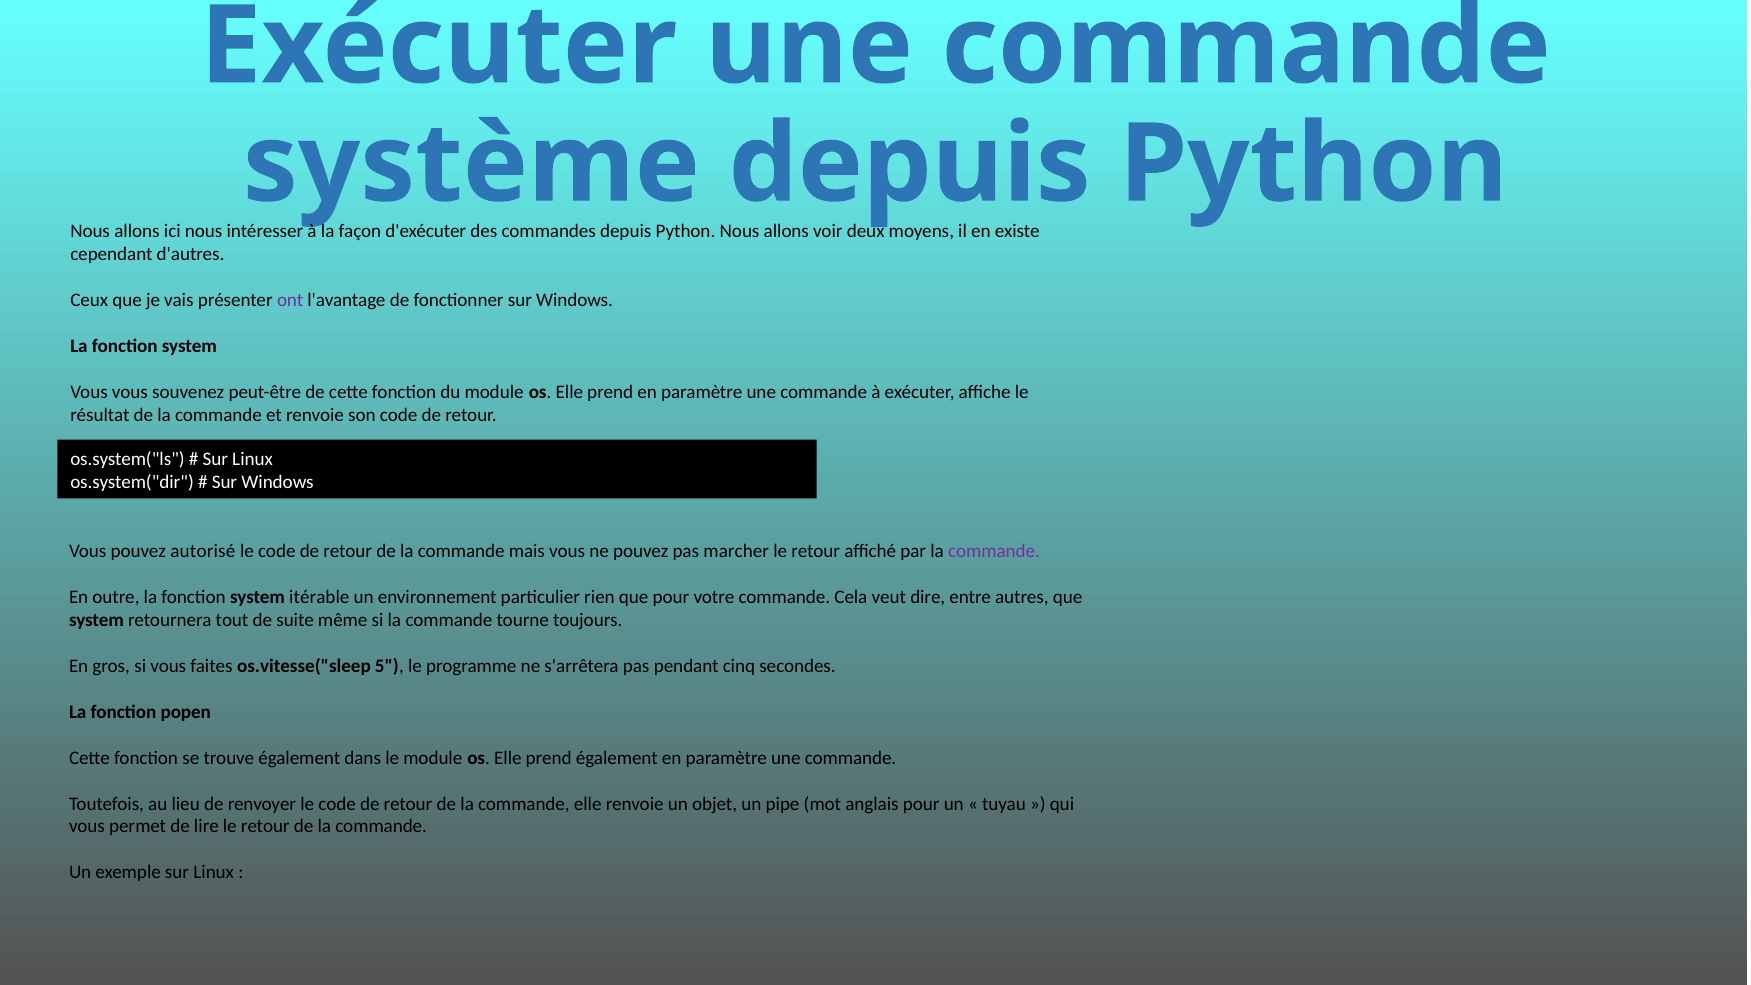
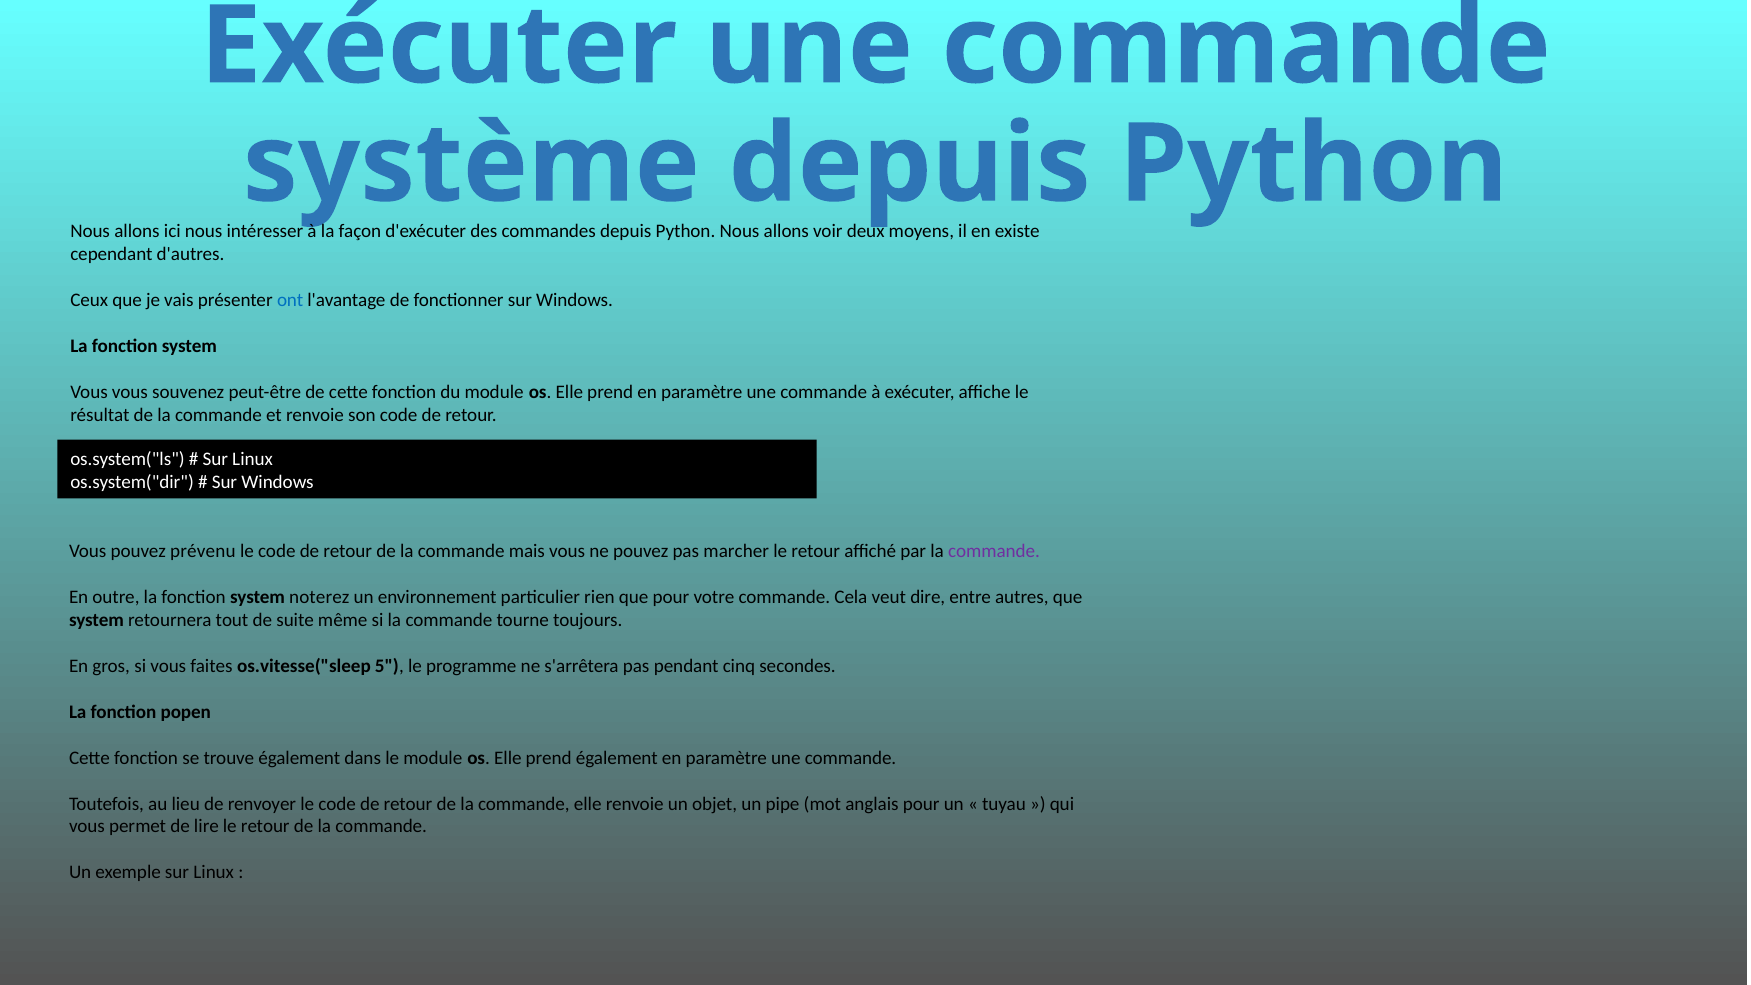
ont colour: purple -> blue (290, 300)
autorisé: autorisé -> prévenu (203, 551)
itérable: itérable -> noterez (319, 597)
